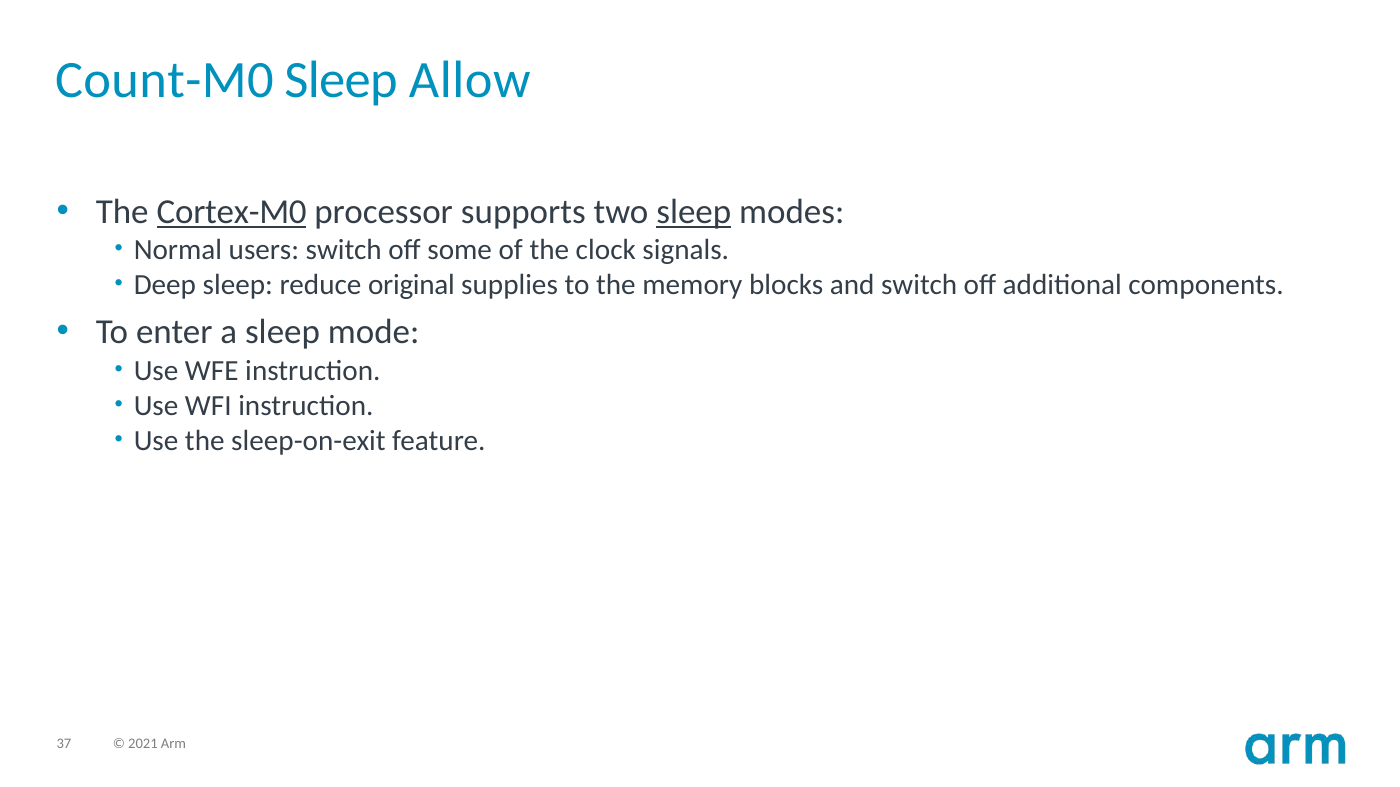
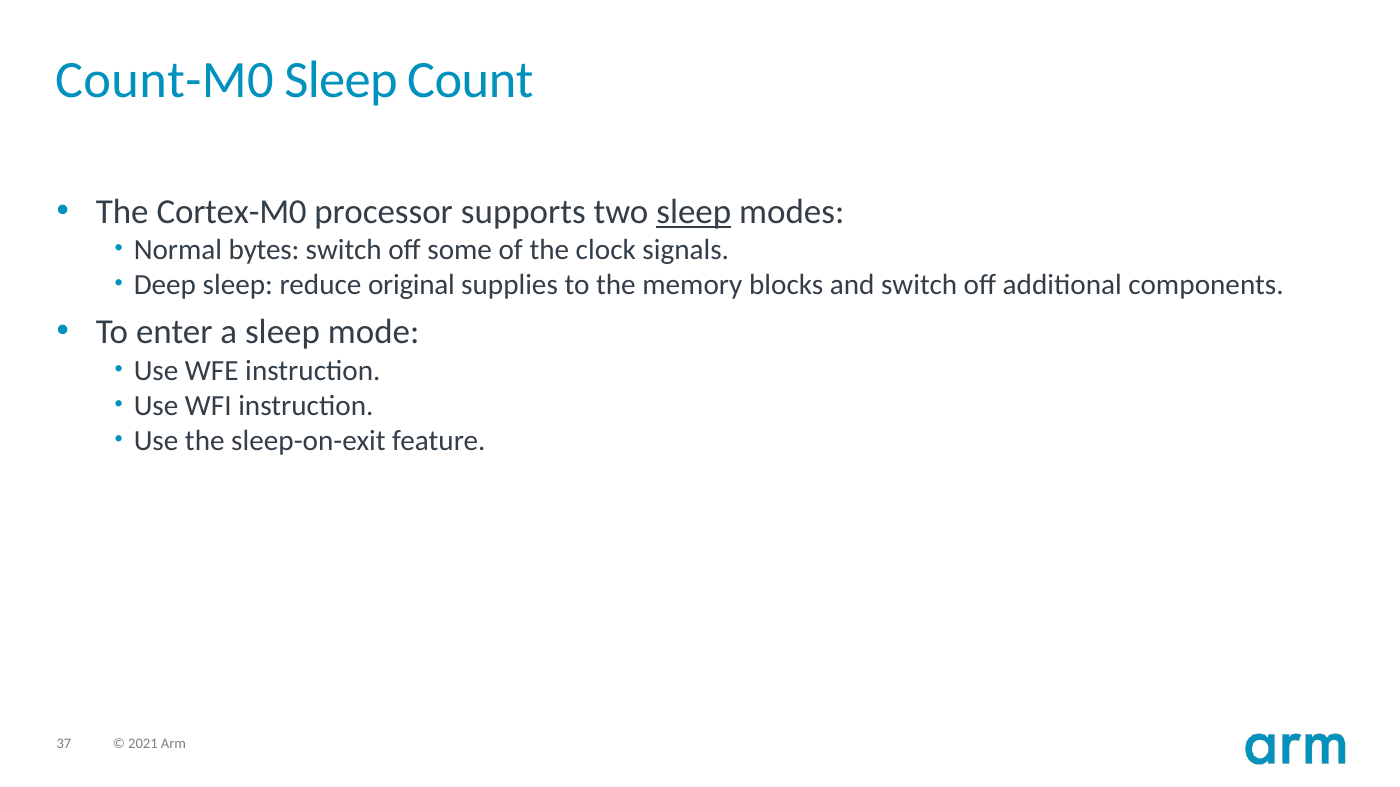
Allow: Allow -> Count (470, 80)
Cortex-M0 underline: present -> none (232, 212)
users: users -> bytes (264, 250)
